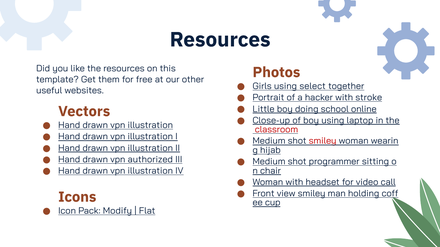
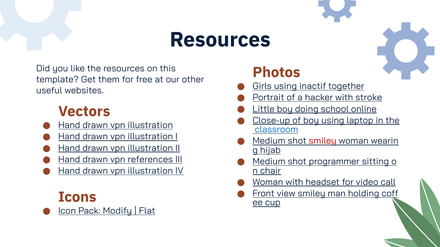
select: select -> inactif (313, 86)
classroom colour: red -> blue (276, 130)
authorized: authorized -> references (150, 160)
